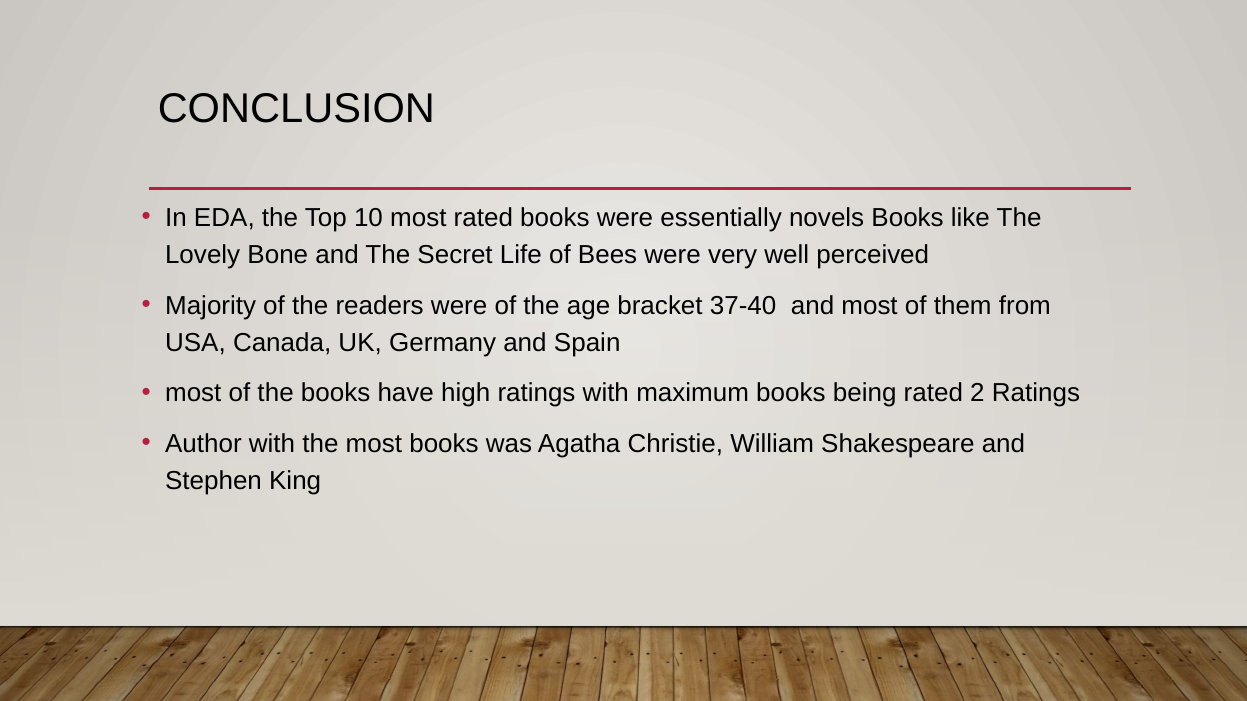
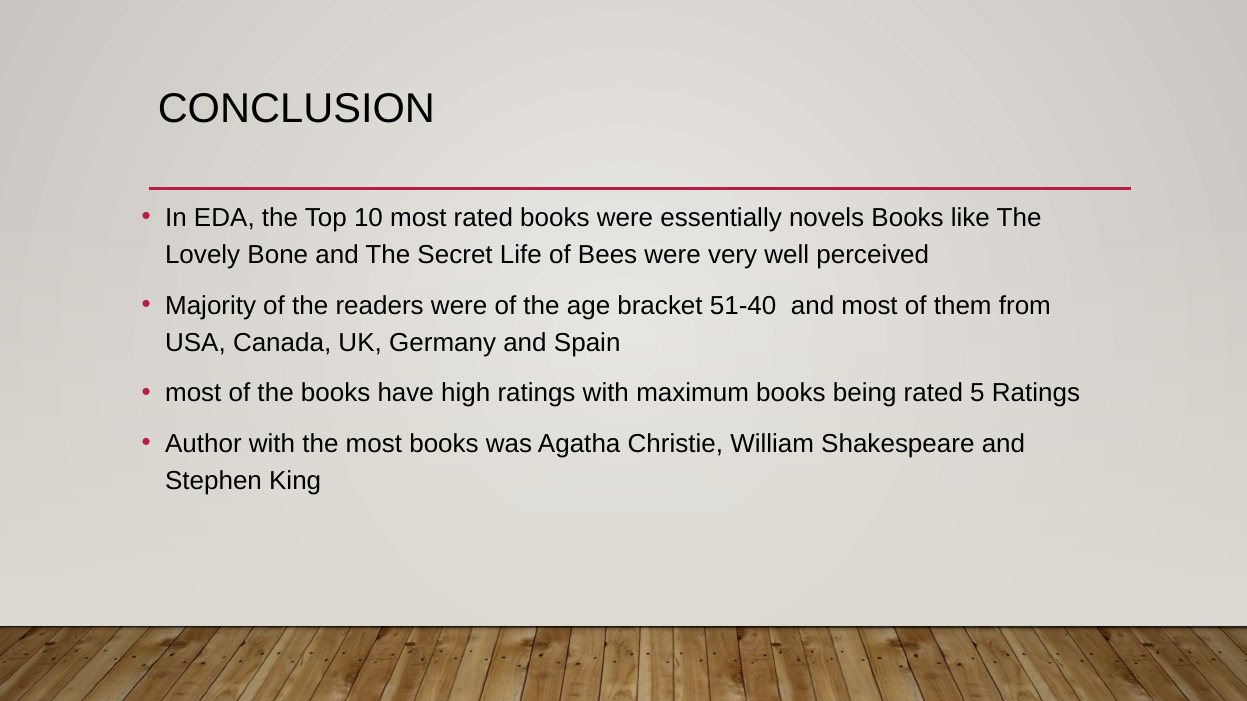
37-40: 37-40 -> 51-40 (743, 306)
2: 2 -> 5 (977, 394)
